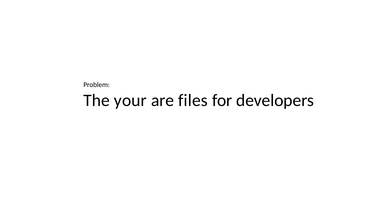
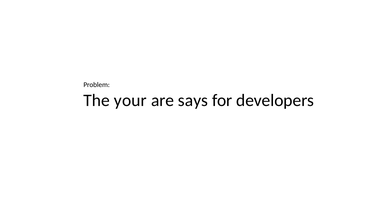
files: files -> says (193, 100)
